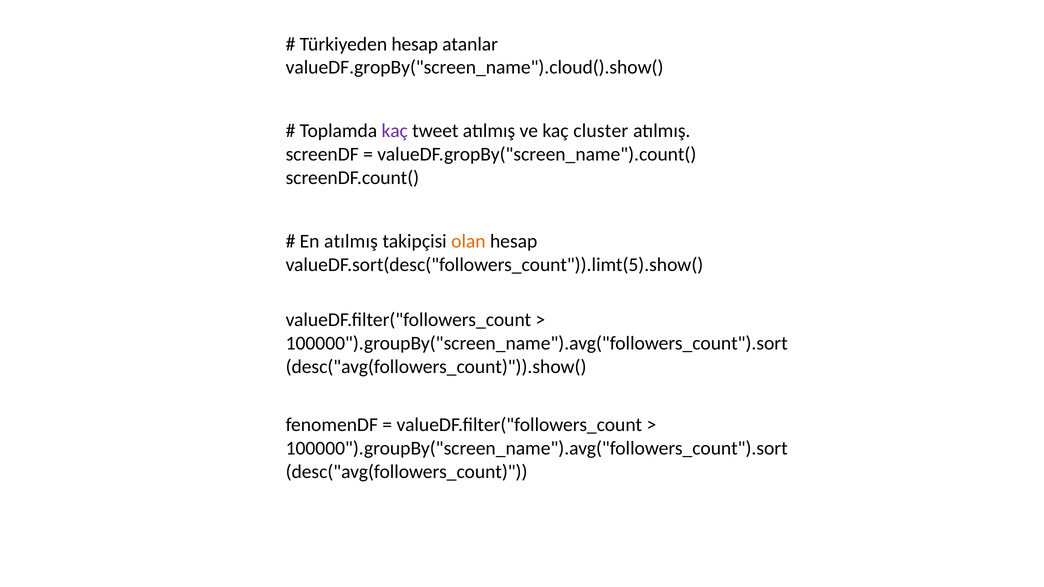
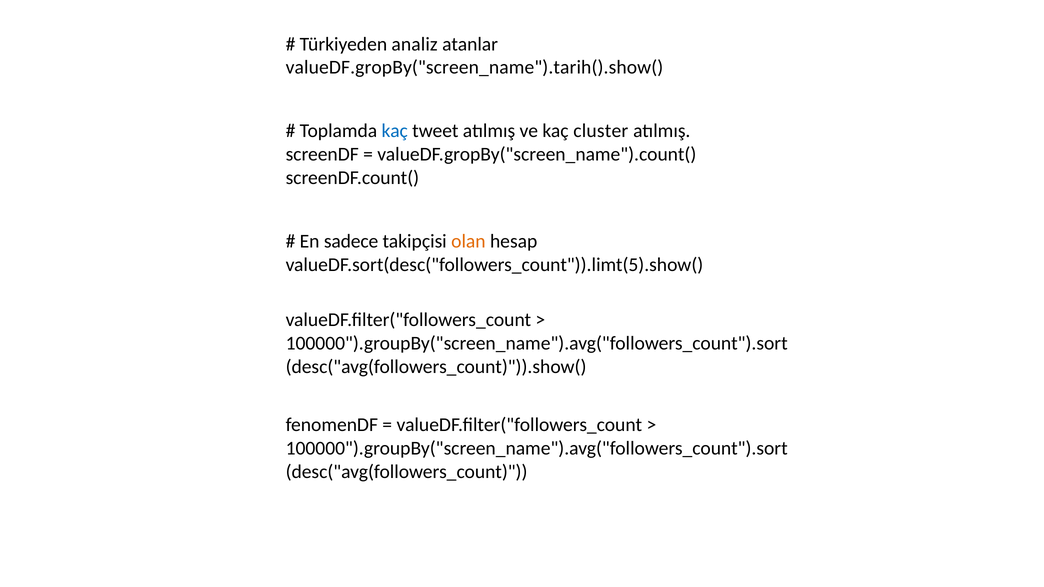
Türkiyeden hesap: hesap -> analiz (415, 44)
valueDF.gropBy("screen_name").cloud().show(: valueDF.gropBy("screen_name").cloud().show( -> valueDF.gropBy("screen_name").tarih().show( (474, 68)
kaç colour: purple -> blue (395, 131)
En atılmış: atılmış -> sadece (351, 242)
